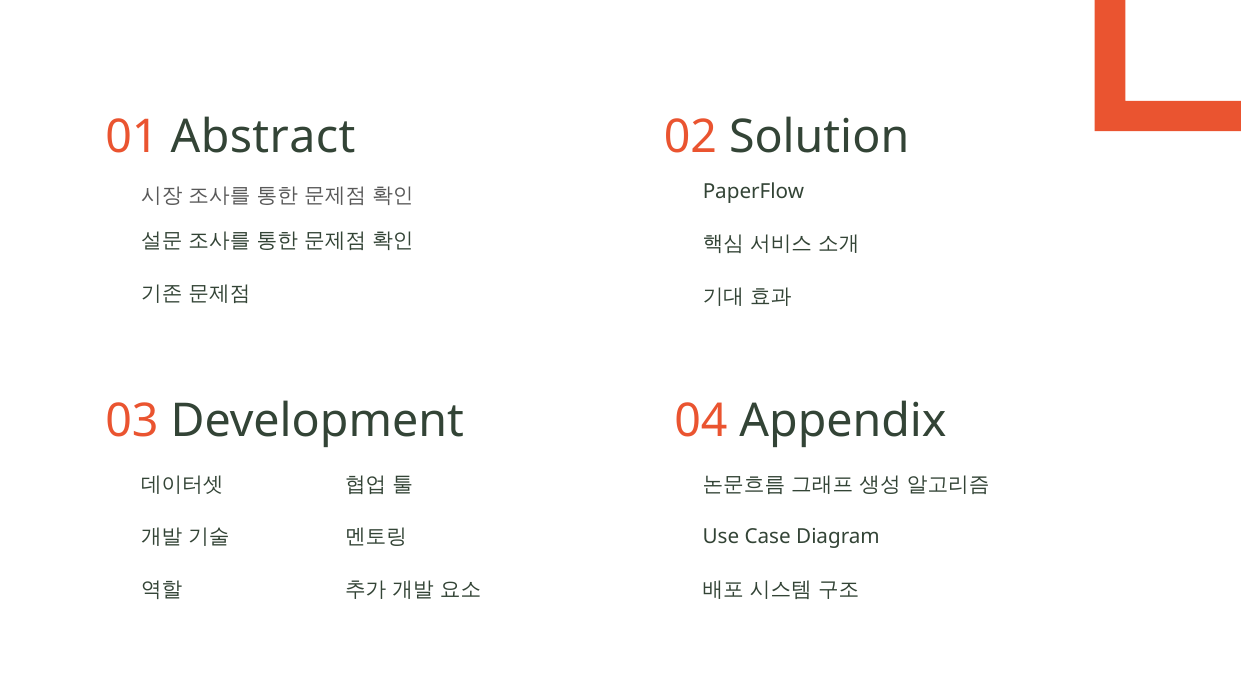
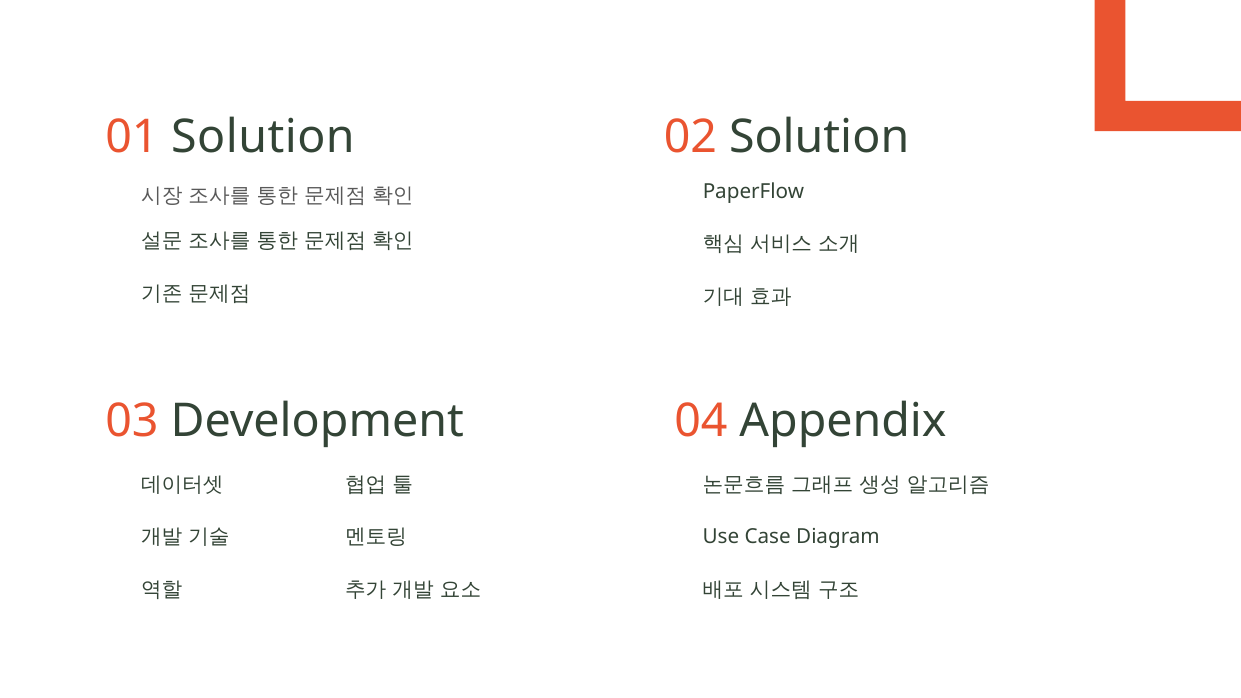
01 Abstract: Abstract -> Solution (263, 137)
